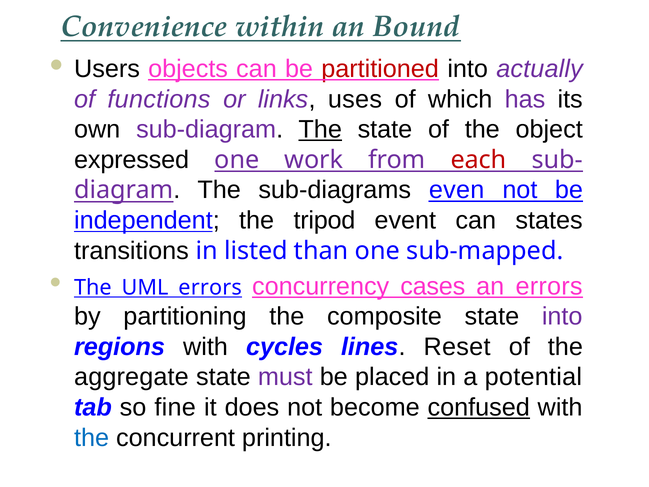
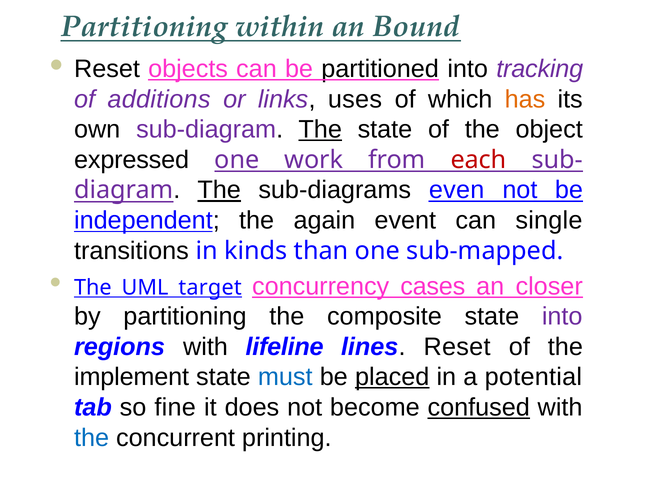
Convenience: Convenience -> Partitioning (144, 26)
Users: Users -> Reset (107, 69)
partitioned colour: red -> black (380, 69)
actually: actually -> tracking (540, 69)
functions: functions -> additions (159, 99)
has colour: purple -> orange (525, 99)
The underline: none -> present (219, 190)
tripod: tripod -> again (324, 220)
states: states -> single (549, 220)
listed: listed -> kinds (256, 251)
UML errors: errors -> target (210, 287)
an errors: errors -> closer (549, 286)
cycles: cycles -> lifeline (285, 347)
aggregate: aggregate -> implement (132, 377)
must colour: purple -> blue (285, 377)
placed underline: none -> present (392, 377)
